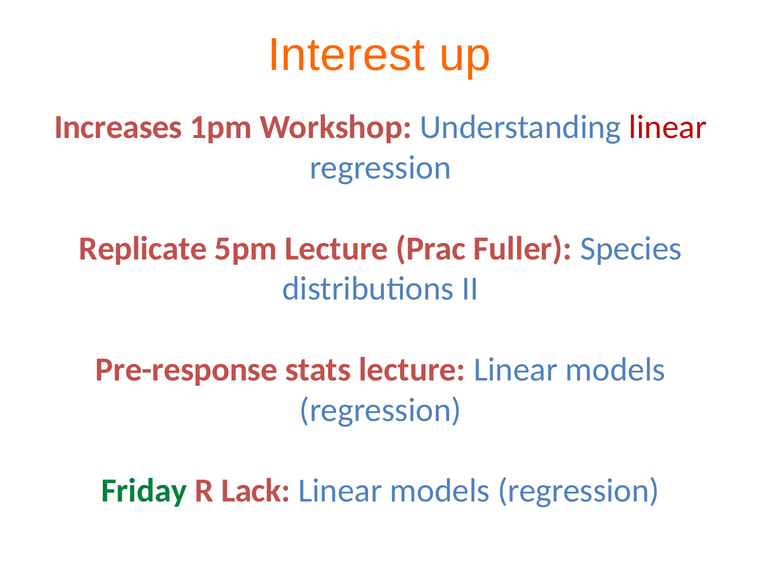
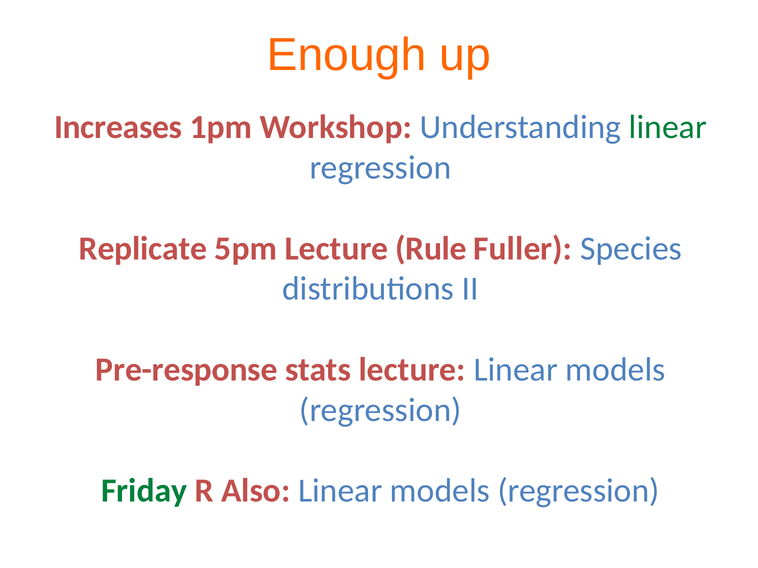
Interest: Interest -> Enough (347, 55)
linear colour: red -> green (668, 127)
Prac: Prac -> Rule (431, 249)
Lack: Lack -> Also (256, 491)
